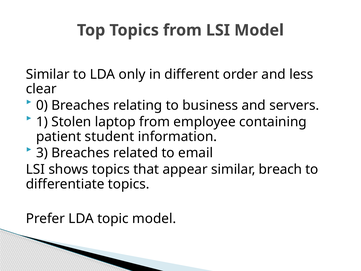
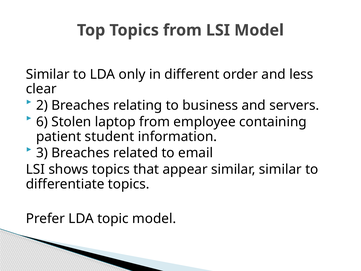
0: 0 -> 2 (42, 105)
1: 1 -> 6 (42, 122)
similar breach: breach -> similar (280, 169)
